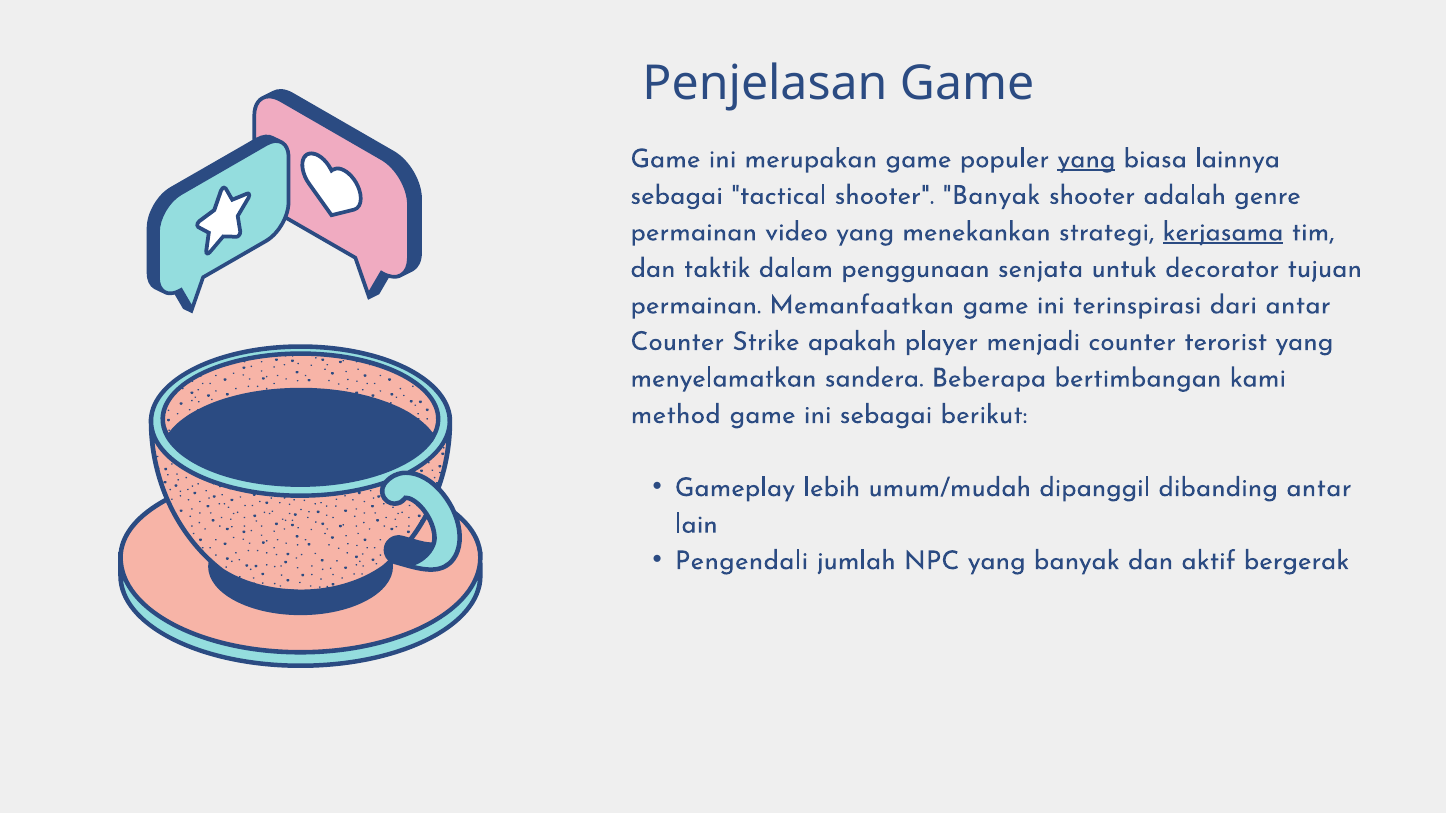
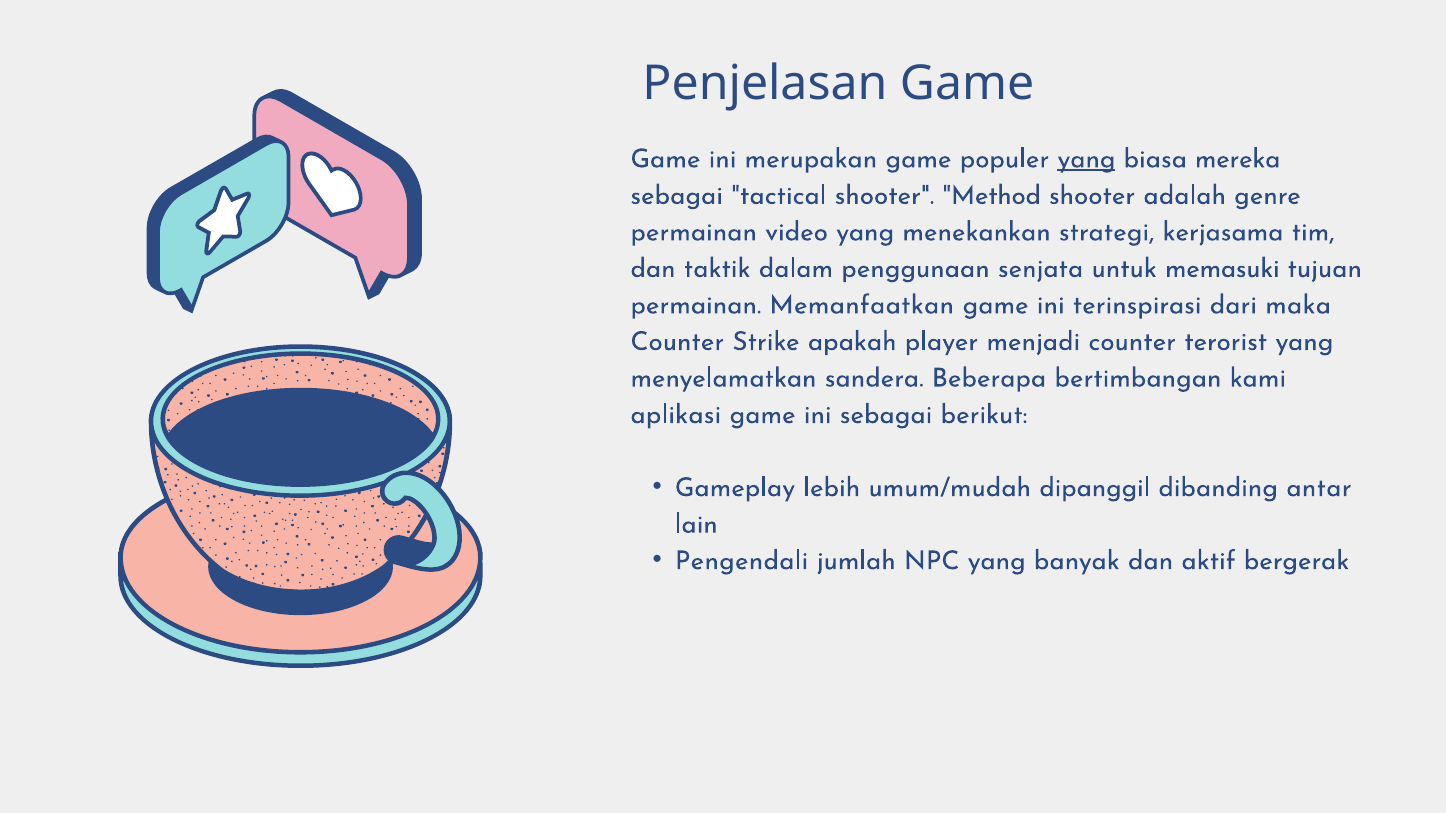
lainnya: lainnya -> mereka (1238, 159)
shooter Banyak: Banyak -> Method (992, 195)
kerjasama underline: present -> none (1223, 232)
decorator: decorator -> memasuki (1222, 268)
dari antar: antar -> maka (1298, 305)
method: method -> aplikasi (676, 415)
